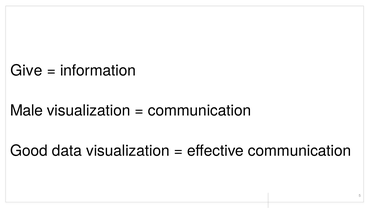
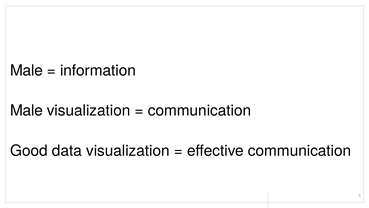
Give: Give -> Male (26, 70)
